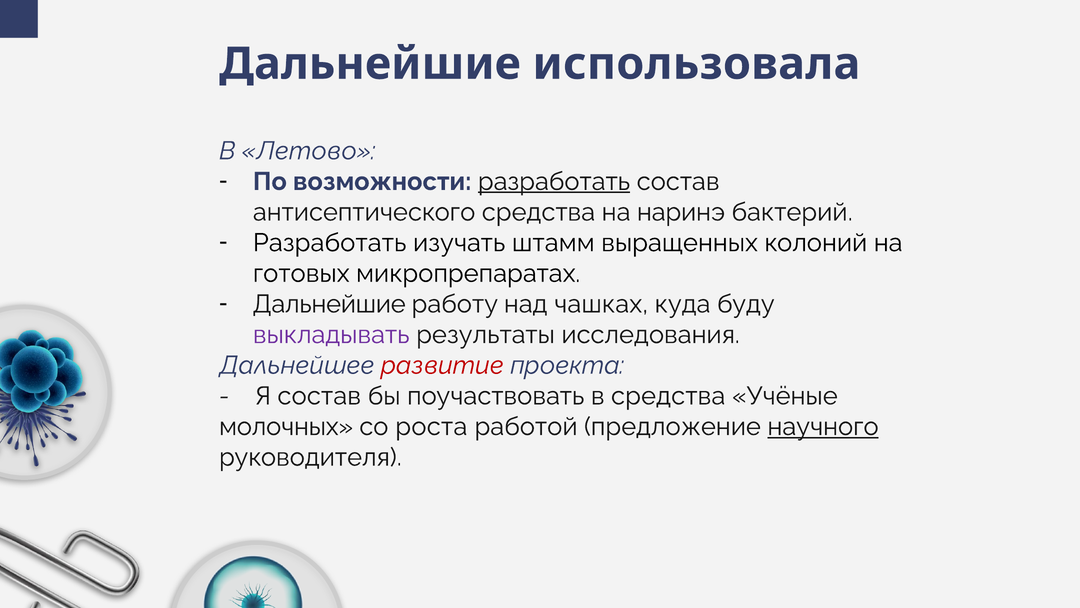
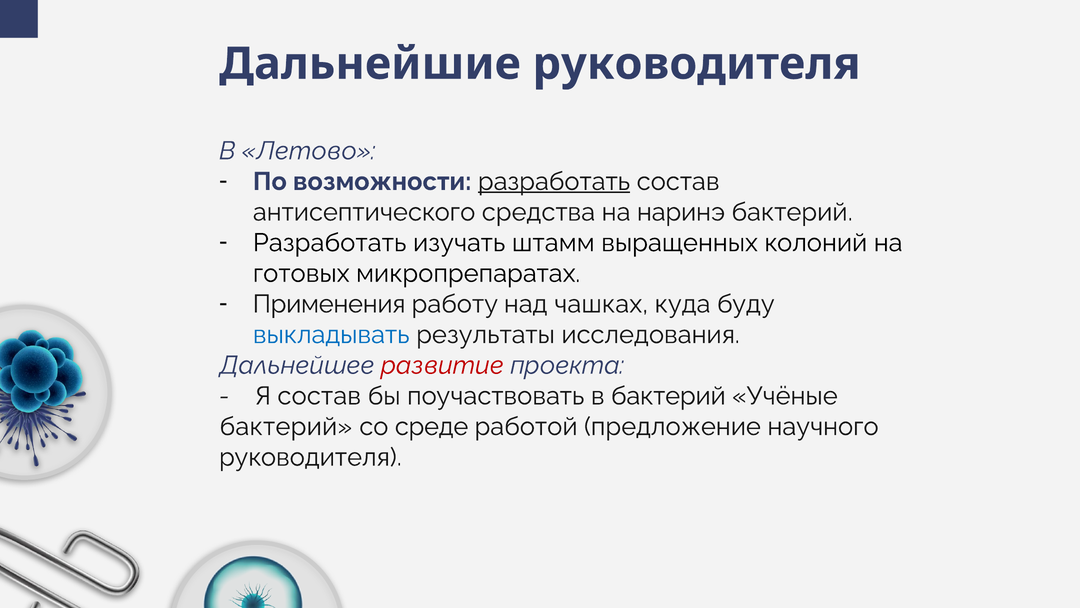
Дальнейшие использовала: использовала -> руководителя (697, 64)
Дальнейшие: Дальнейшие -> Применения (329, 304)
выкладывать colour: purple -> blue (331, 334)
в средства: средства -> бактерий (668, 396)
молочных: молочных -> бактерий (286, 426)
роста: роста -> среде (432, 426)
научного underline: present -> none (823, 426)
